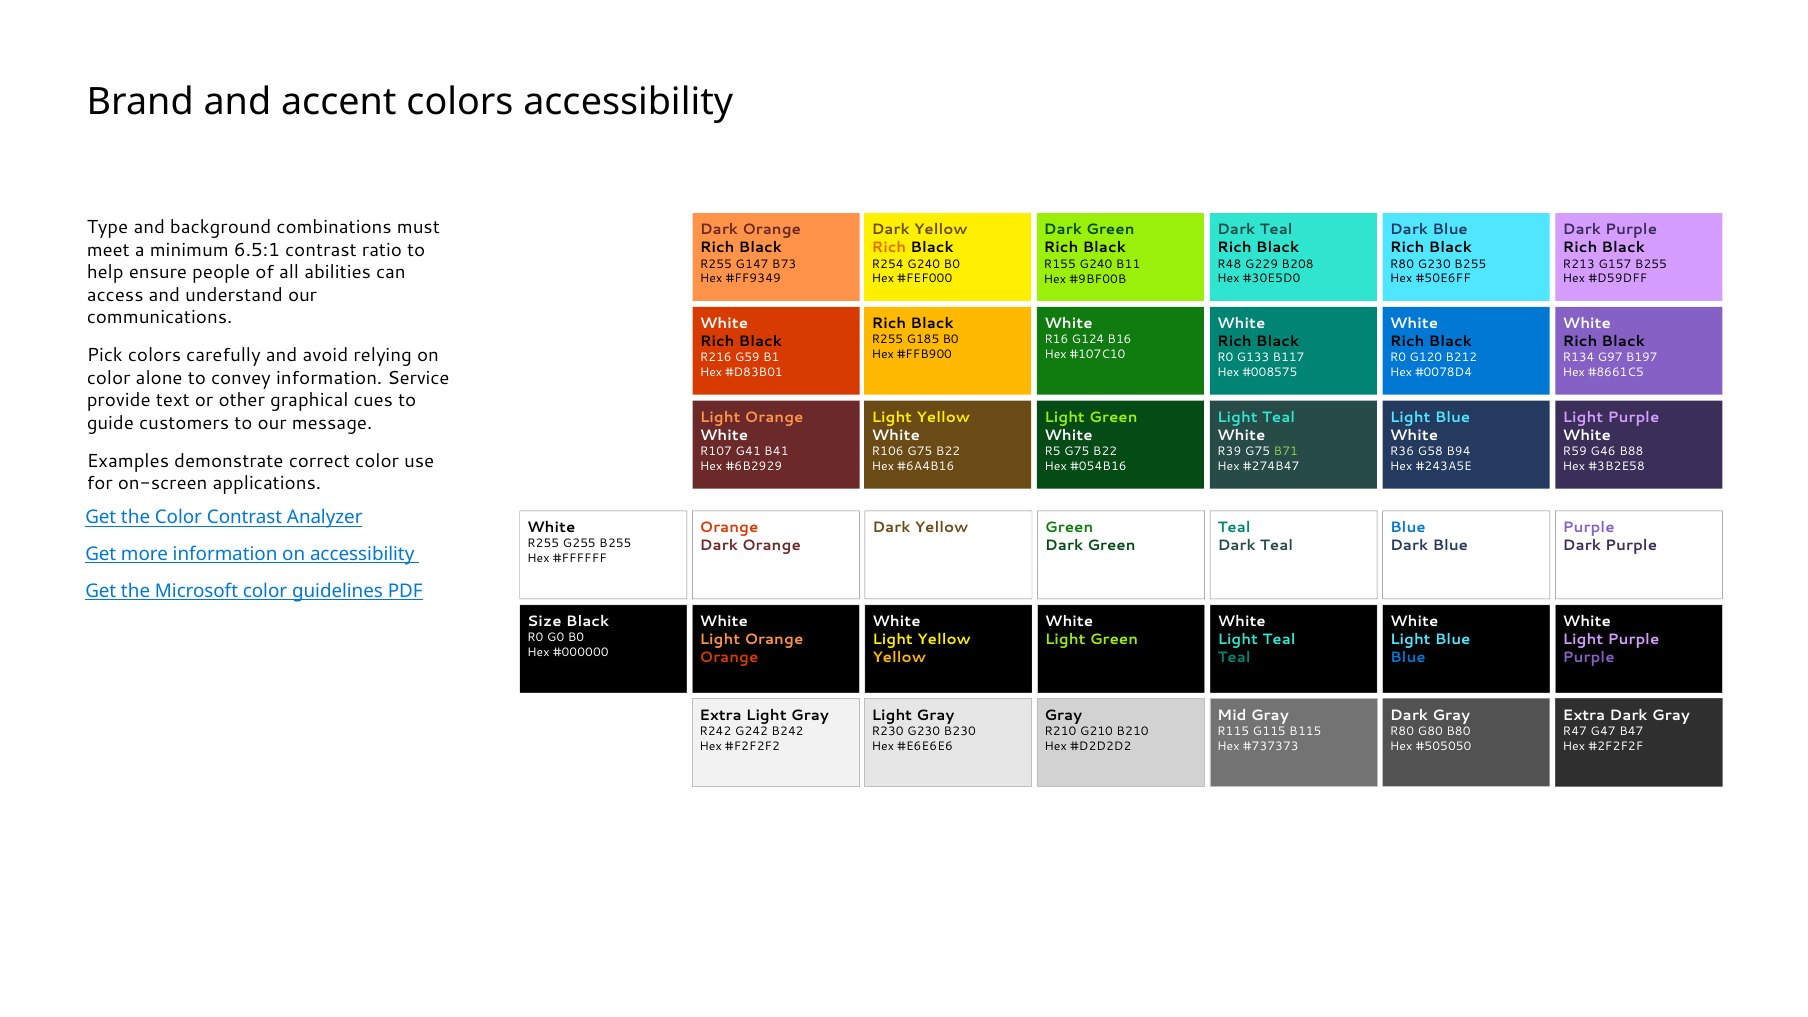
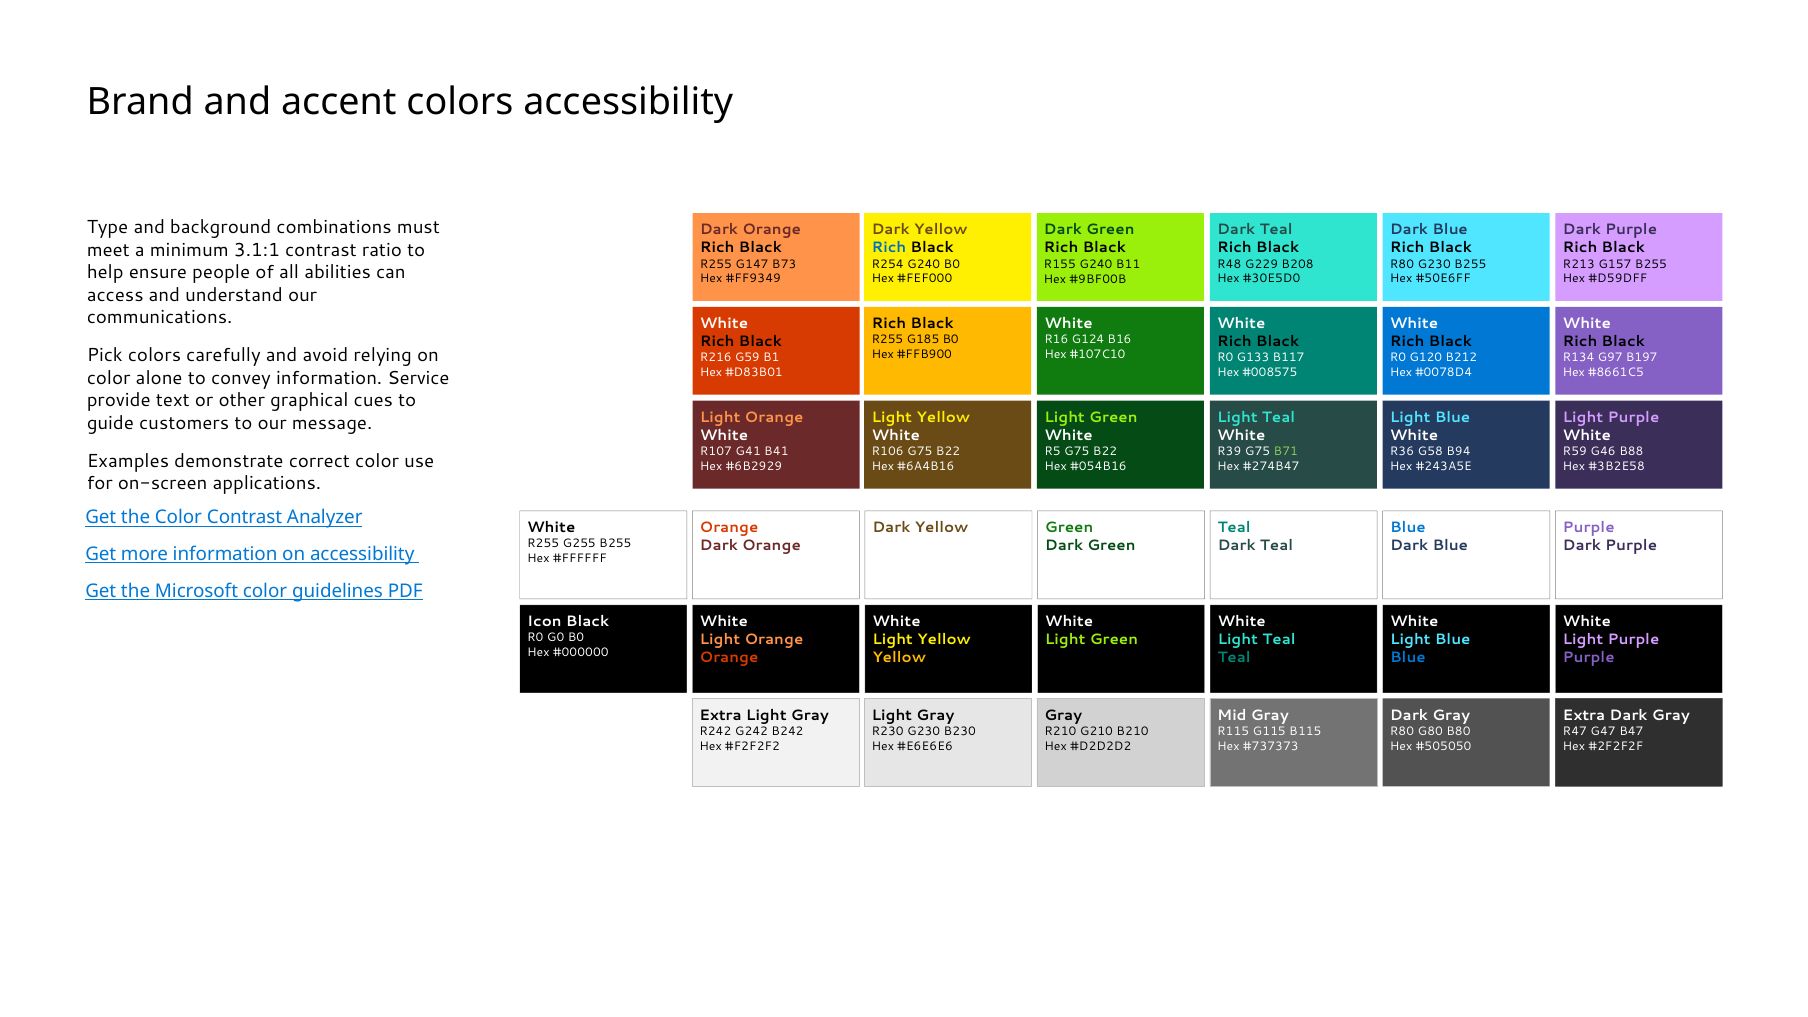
Rich colour: orange -> blue (889, 248)
6.5:1: 6.5:1 -> 3.1:1 (257, 250)
Size: Size -> Icon (544, 622)
